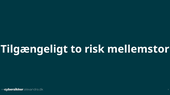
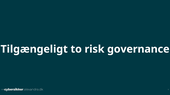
mellemstor: mellemstor -> governance (138, 49)
